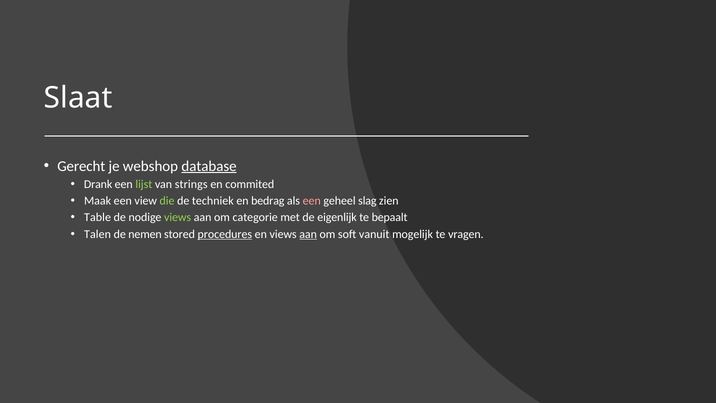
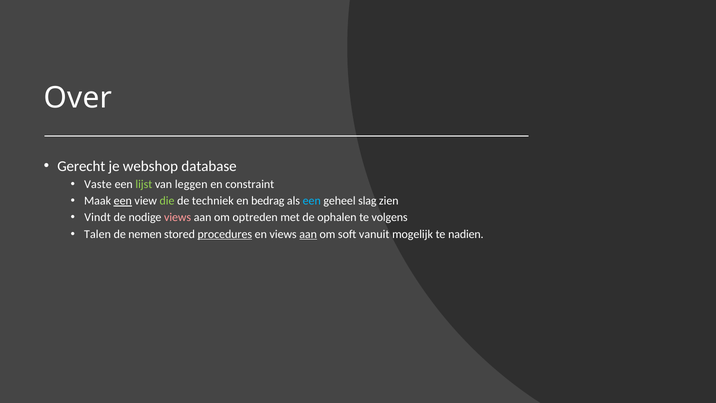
Slaat: Slaat -> Over (78, 98)
database underline: present -> none (209, 166)
Drank: Drank -> Vaste (98, 184)
strings: strings -> leggen (191, 184)
commited: commited -> constraint (250, 184)
een underline: none -> present (123, 201)
een colour: pink -> light blue (312, 201)
Table: Table -> Vindt (98, 217)
views colour: light green -> pink (178, 217)
categorie: categorie -> optreden (255, 217)
eigenlijk: eigenlijk -> ophalen (337, 217)
bepaalt: bepaalt -> volgens (390, 217)
vragen: vragen -> nadien (466, 234)
